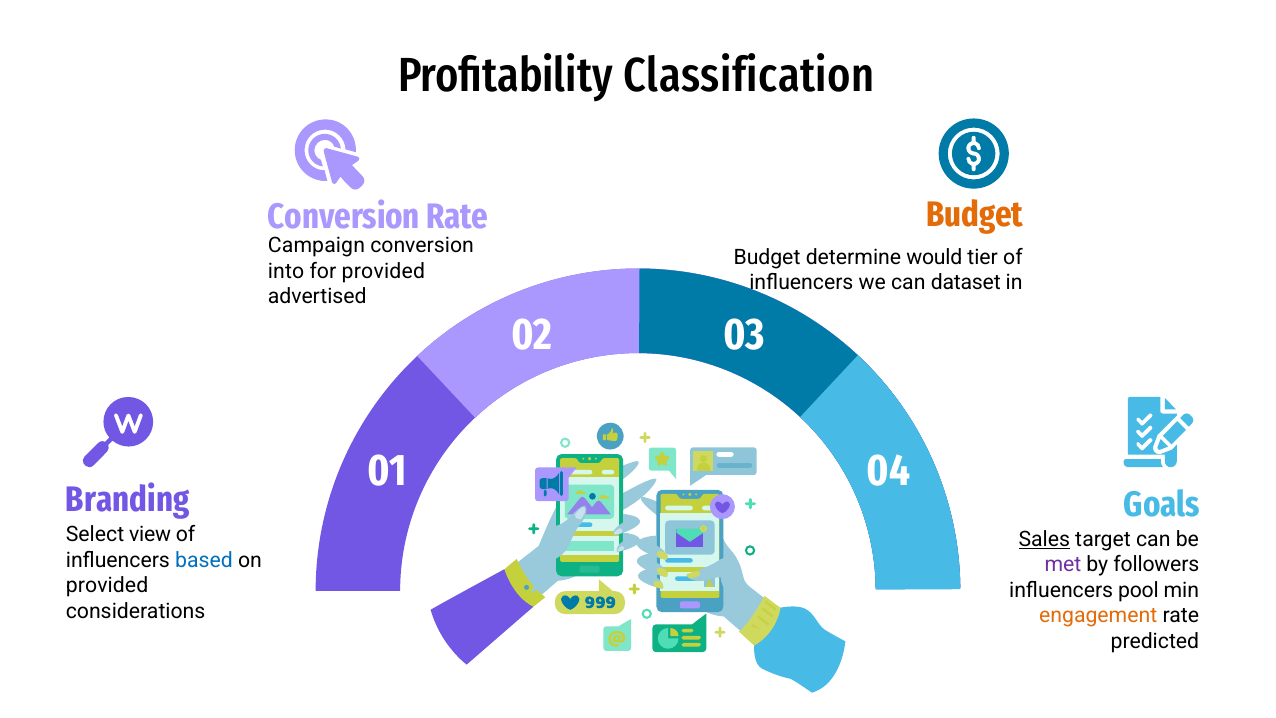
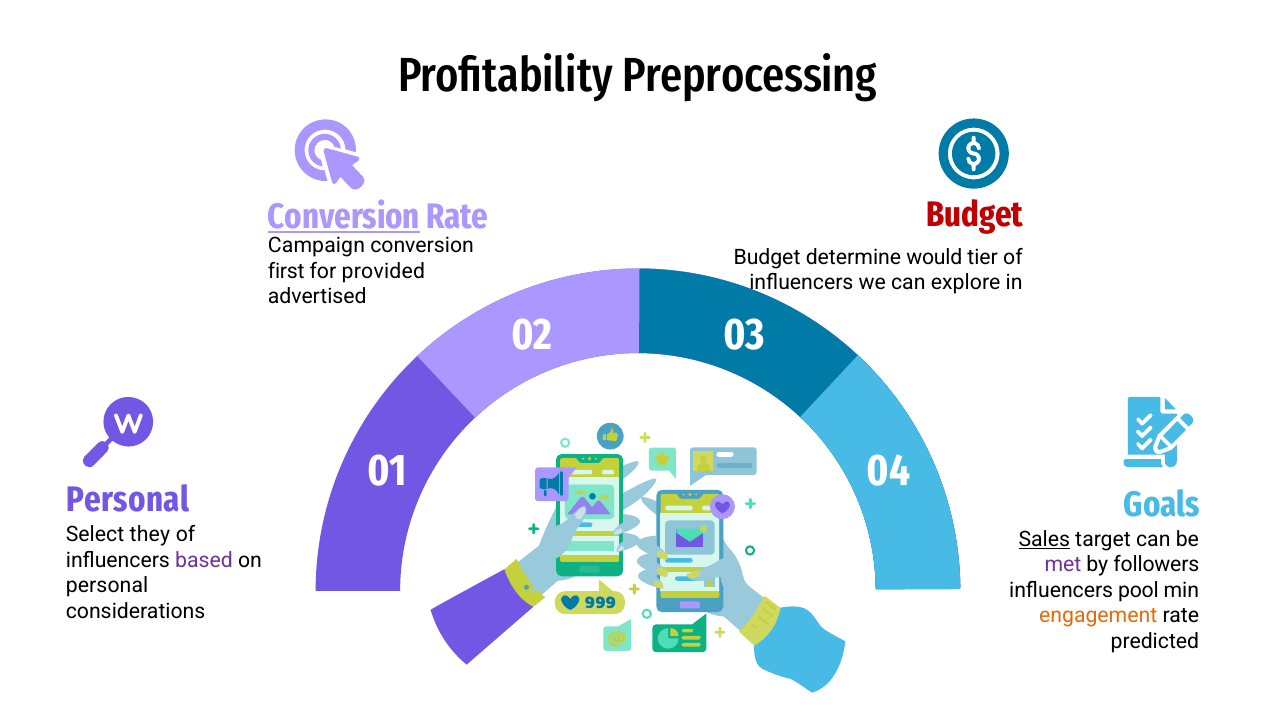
Classification: Classification -> Preprocessing (749, 76)
Budget colour: orange -> red (975, 215)
Conversion underline: none -> present (344, 216)
into: into -> first (286, 271)
dataset: dataset -> explore (966, 283)
Branding: Branding -> Personal (128, 500)
view: view -> they (150, 534)
based colour: blue -> purple (204, 560)
provided: provided -> personal (107, 585)
